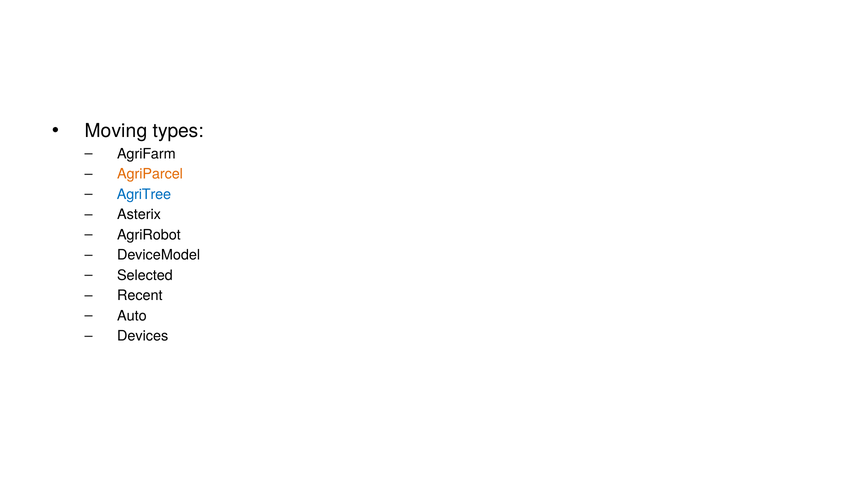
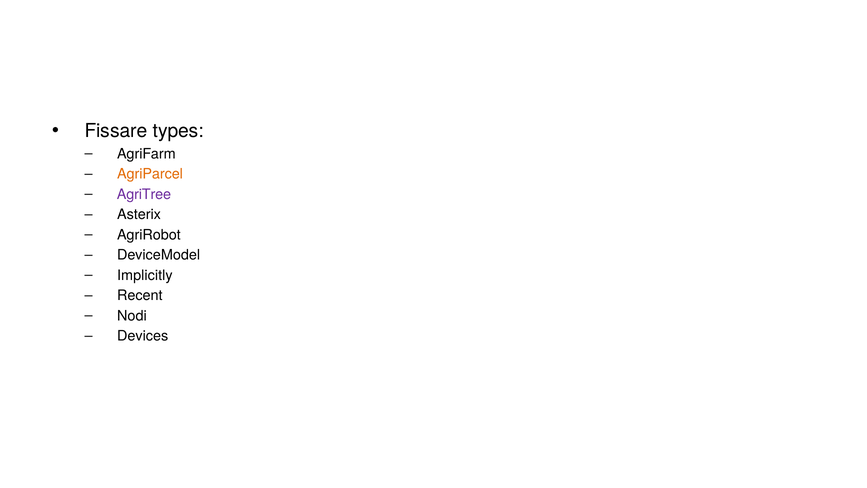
Moving: Moving -> Fissare (116, 131)
AgriTree colour: blue -> purple (144, 194)
Selected: Selected -> Implicitly (145, 275)
Auto: Auto -> Nodi (132, 316)
